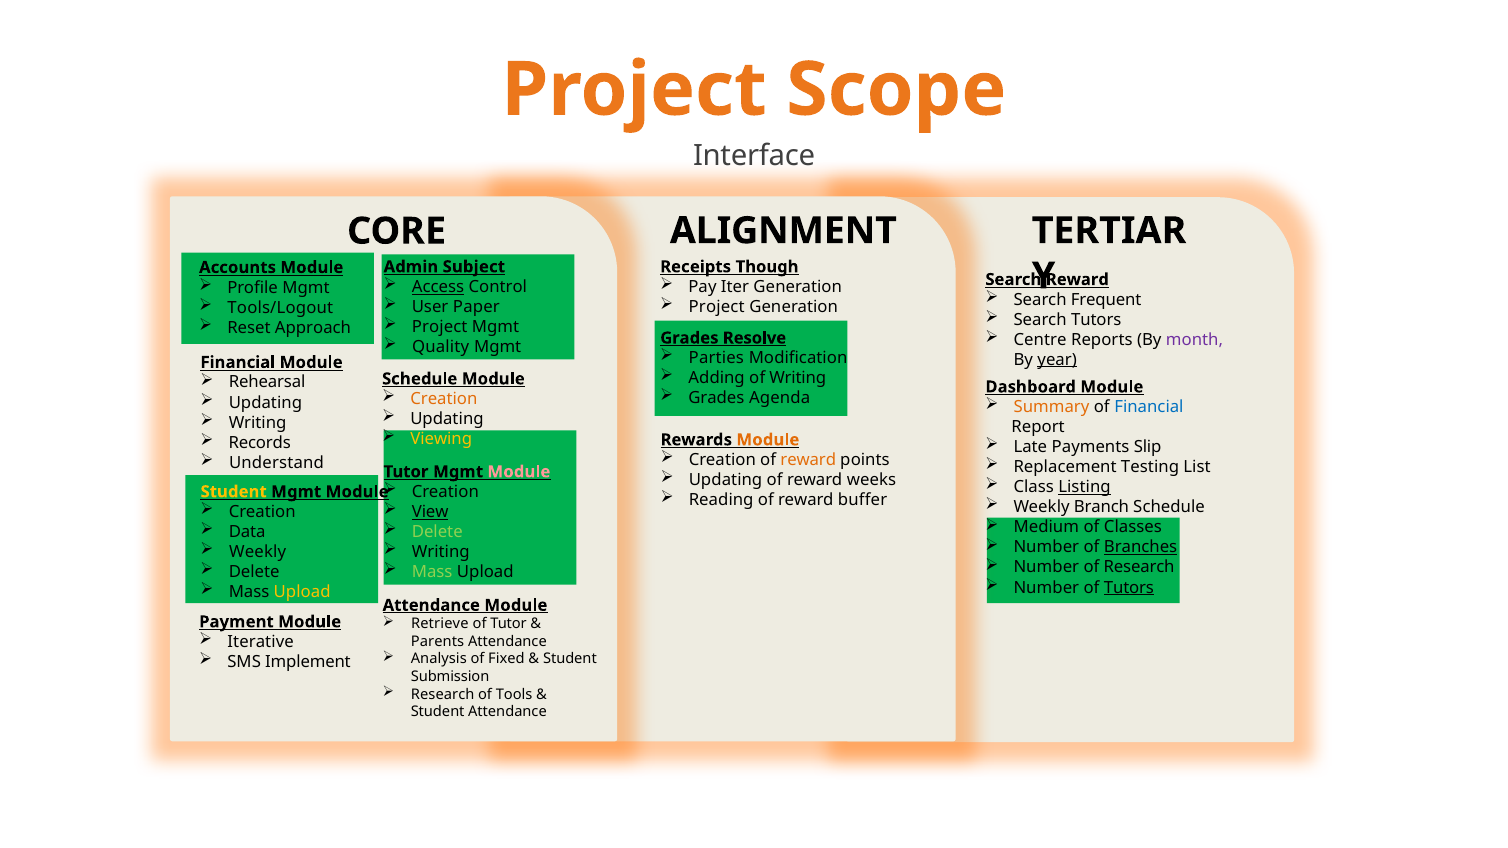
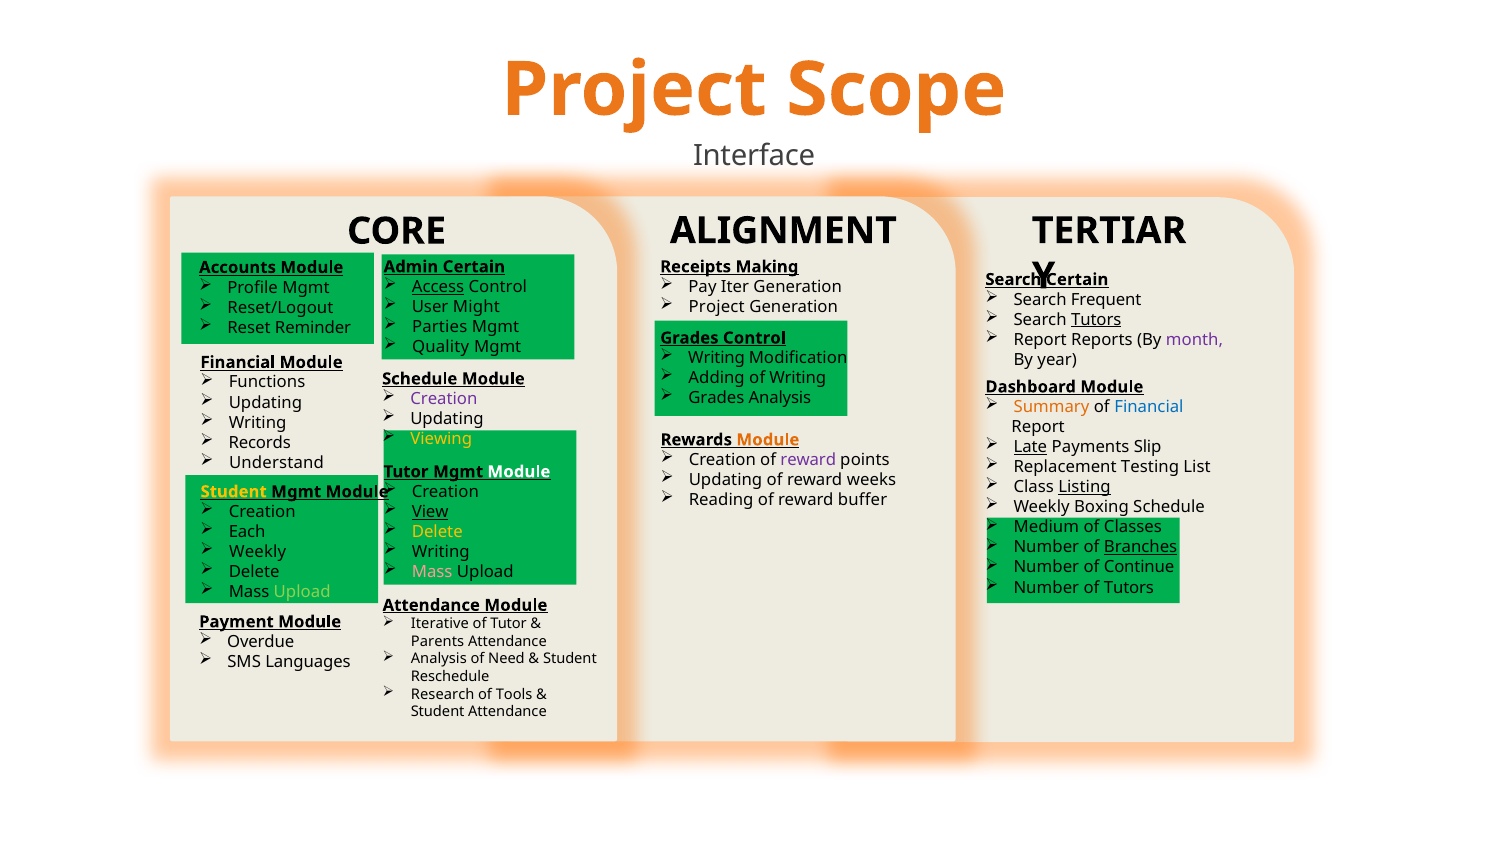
Admin Subject: Subject -> Certain (474, 267)
Though: Though -> Making (767, 267)
Search Reward: Reward -> Certain (1077, 280)
Paper: Paper -> Might (476, 307)
Tools/Logout: Tools/Logout -> Reset/Logout (280, 308)
Tutors underline: none -> present (1096, 320)
Project: Project -> Parties (440, 327)
Approach: Approach -> Reminder (313, 328)
Centre: Centre -> Report (1040, 340)
Grades Resolve: Resolve -> Control (754, 338)
Parties: Parties -> Writing (717, 358)
year underline: present -> none (1057, 360)
Rehearsal: Rehearsal -> Functions (267, 383)
Grades Agenda: Agenda -> Analysis (780, 398)
Creation colour: orange -> purple (444, 399)
Late underline: none -> present (1030, 447)
reward colour: orange -> purple (808, 460)
Module colour: pink -> white (519, 472)
Branch: Branch -> Boxing (1101, 507)
Data: Data -> Each (247, 532)
Delete colour: light green -> yellow (437, 532)
of Research: Research -> Continue (1139, 568)
Mass colour: light green -> pink (432, 572)
Tutors underline: present -> none (1129, 588)
Upload colour: yellow -> light green (302, 592)
Retrieve: Retrieve -> Iterative (440, 624)
Iterative: Iterative -> Overdue (261, 642)
Fixed: Fixed -> Need (506, 659)
Implement: Implement -> Languages (308, 662)
Submission: Submission -> Reschedule (450, 677)
